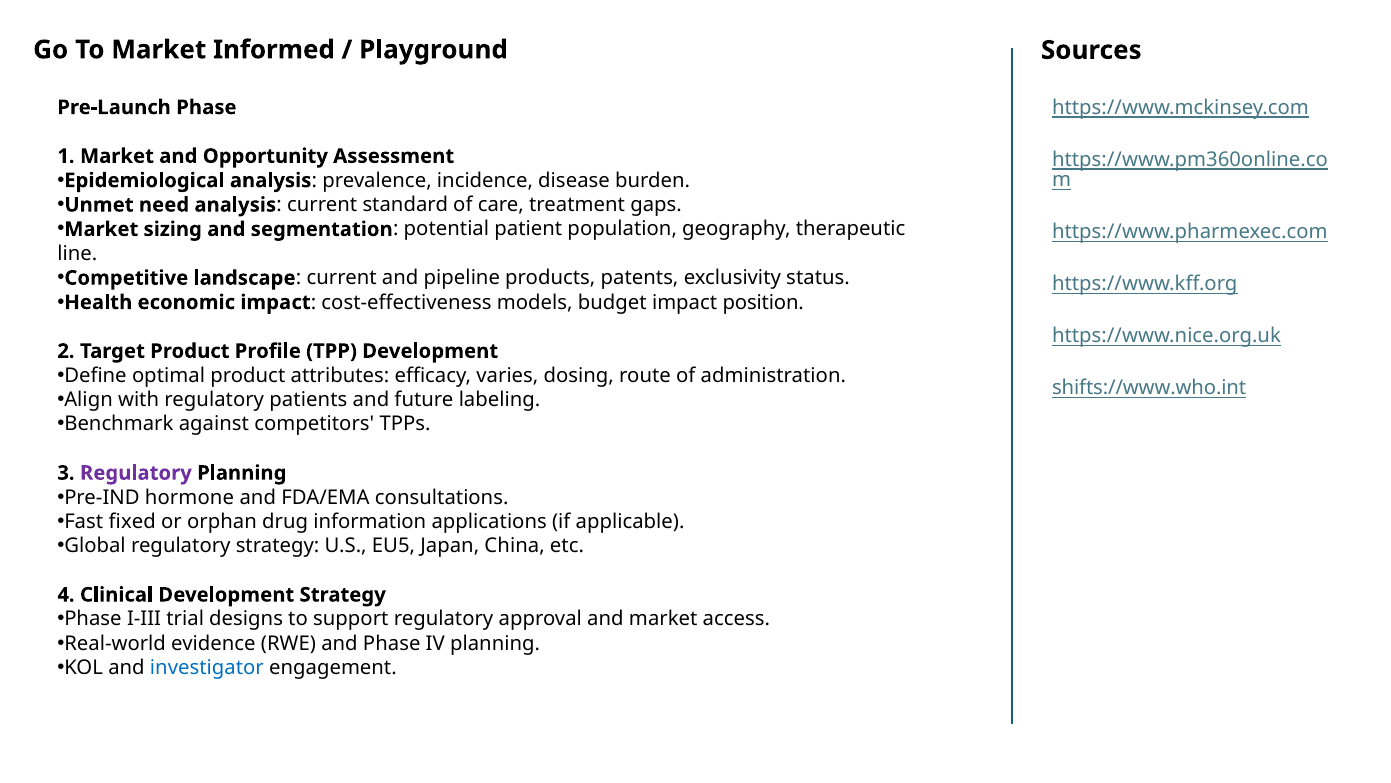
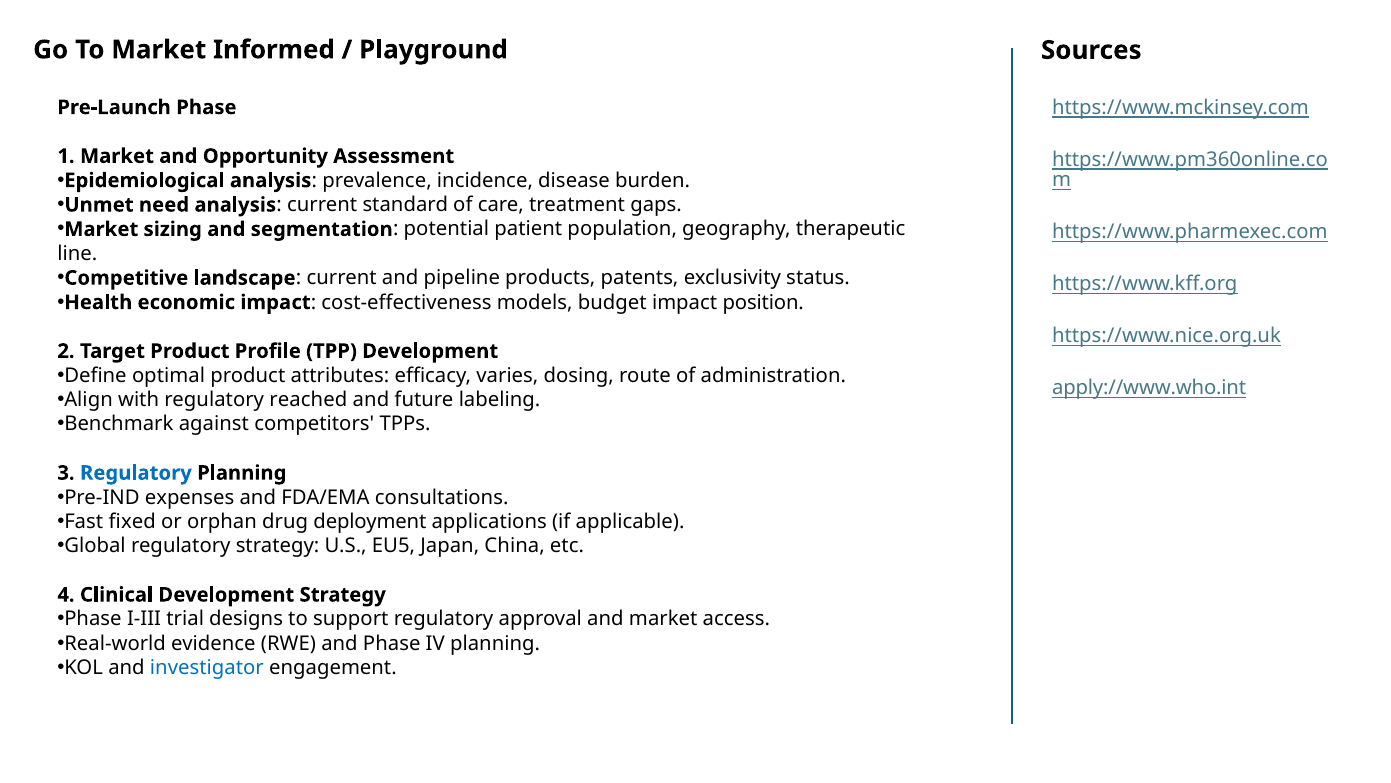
shifts://www.who.int: shifts://www.who.int -> apply://www.who.int (1149, 388)
patients: patients -> reached (308, 400)
Regulatory colour: purple -> blue (136, 473)
hormone: hormone -> expenses (190, 497)
information: information -> deployment (370, 521)
